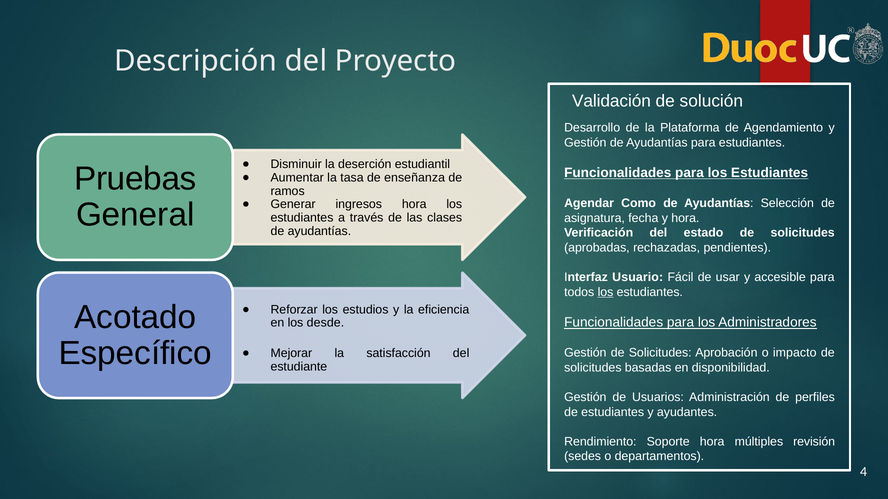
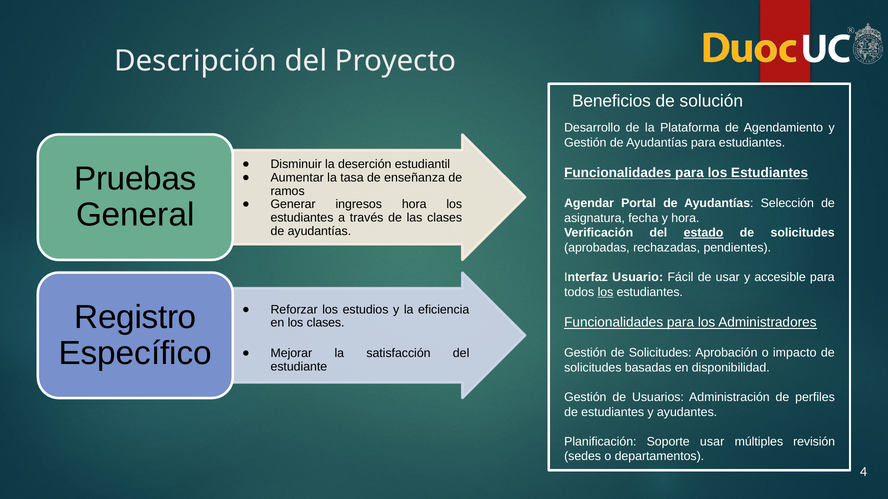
Validación: Validación -> Beneficios (611, 101)
Como: Como -> Portal (639, 203)
estado underline: none -> present (704, 233)
Acotado: Acotado -> Registro (135, 317)
los desde: desde -> clases (326, 323)
Rendimiento: Rendimiento -> Planificación (600, 442)
Soporte hora: hora -> usar (712, 442)
